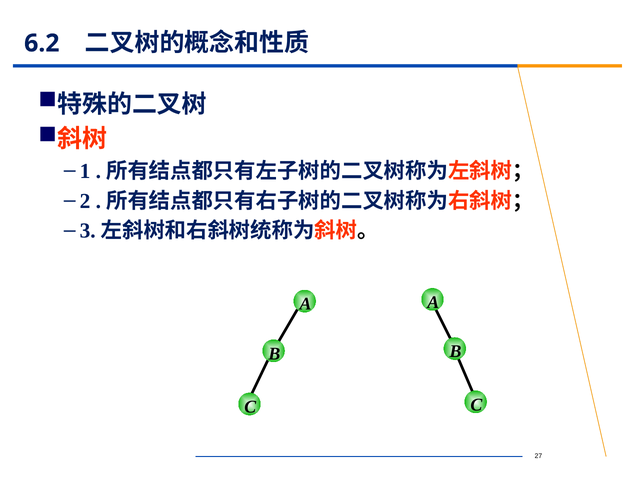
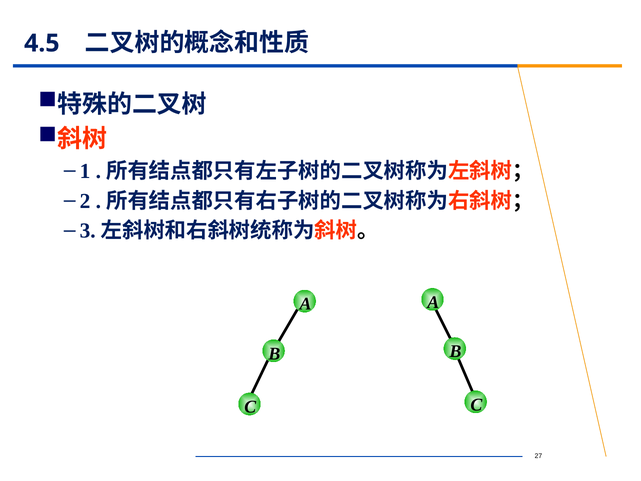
6.2: 6.2 -> 4.5 (42, 43)
